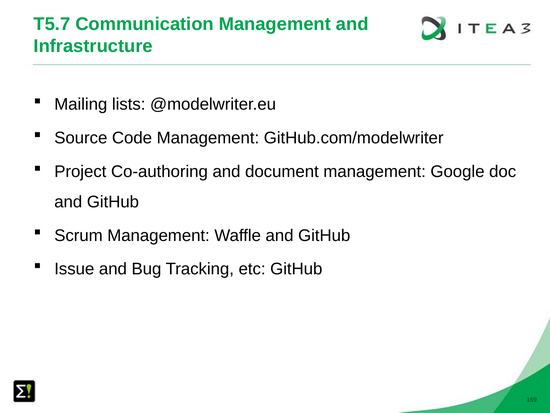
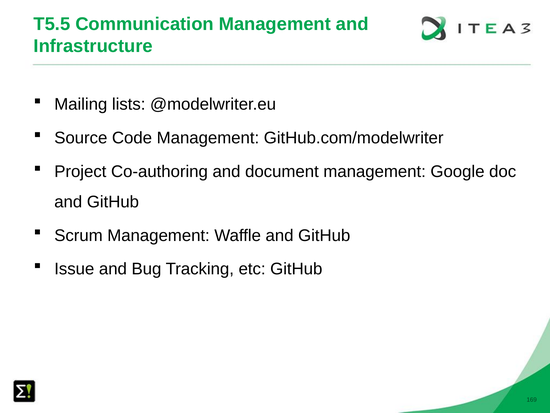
T5.7: T5.7 -> T5.5 (52, 24)
